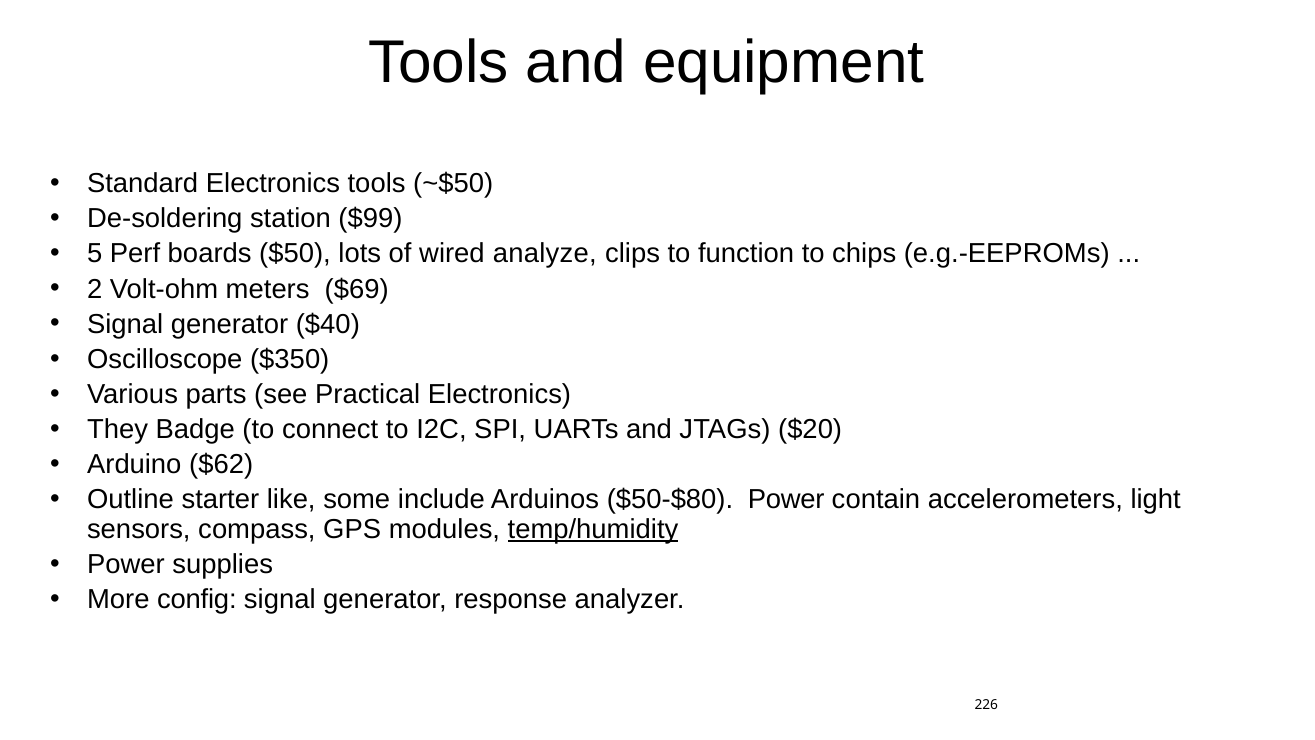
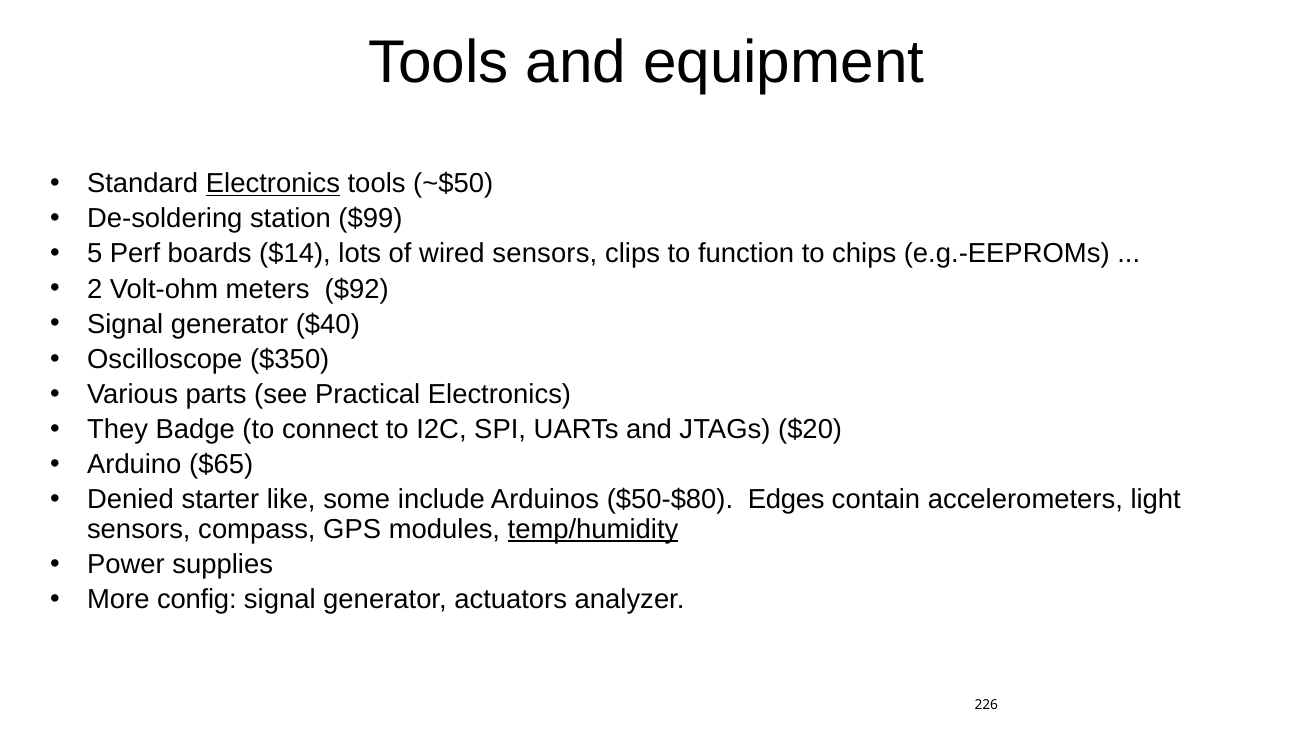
Electronics underline: none -> present (273, 184)
$50: $50 -> $14 (295, 254)
wired analyze: analyze -> sensors (545, 254)
$69: $69 -> $92 (357, 289)
$62: $62 -> $65 (221, 464)
Outline: Outline -> Denied (131, 499)
$50-$80 Power: Power -> Edges (786, 499)
response: response -> actuators (511, 599)
